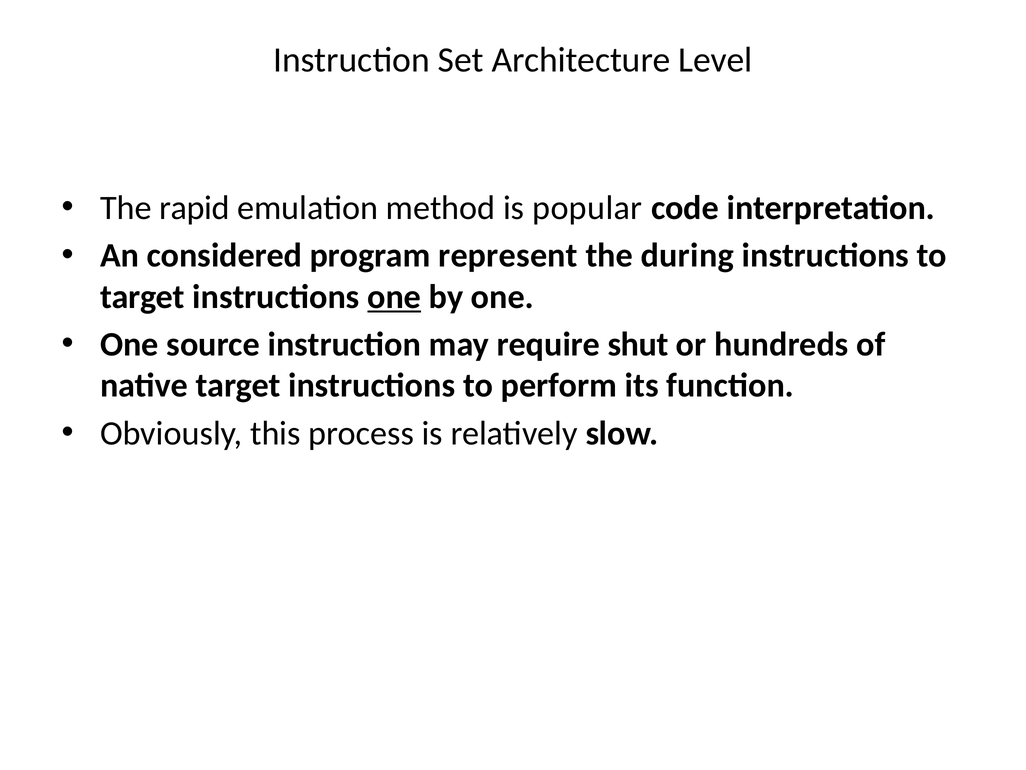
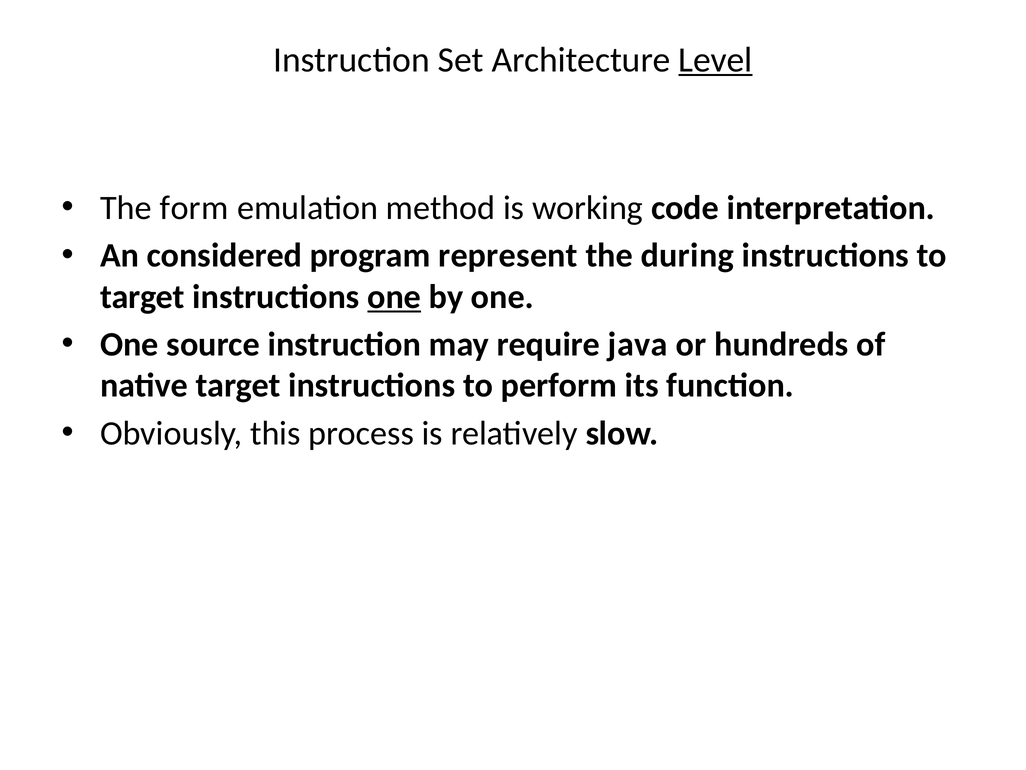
Level underline: none -> present (715, 60)
rapid: rapid -> form (194, 208)
popular: popular -> working (588, 208)
shut: shut -> java (638, 344)
